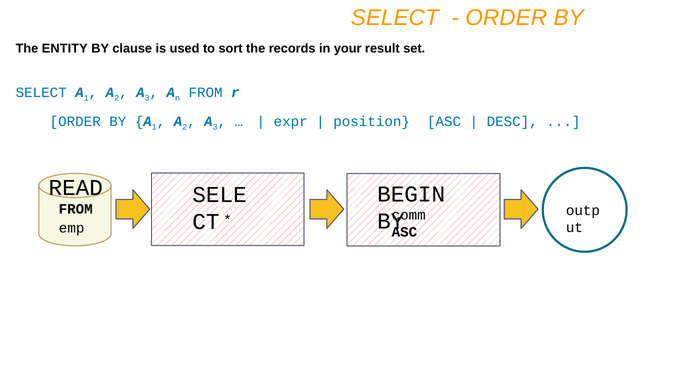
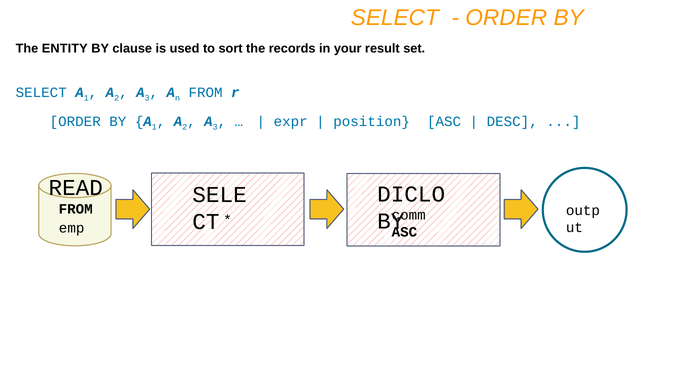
BEGIN: BEGIN -> DICLO (411, 194)
